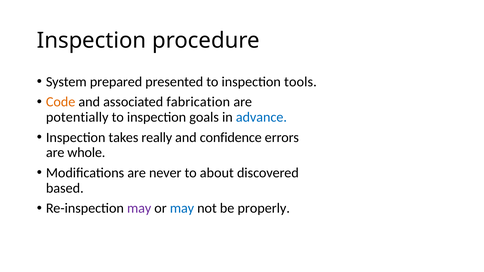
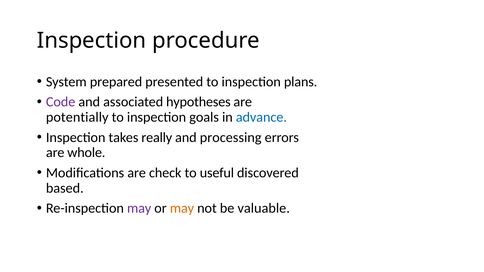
tools: tools -> plans (301, 82)
Code colour: orange -> purple (61, 102)
fabrication: fabrication -> hypotheses (198, 102)
confidence: confidence -> processing (231, 138)
never: never -> check (165, 173)
about: about -> useful (217, 173)
may colour: blue -> orange (182, 208)
properly: properly -> valuable (264, 208)
